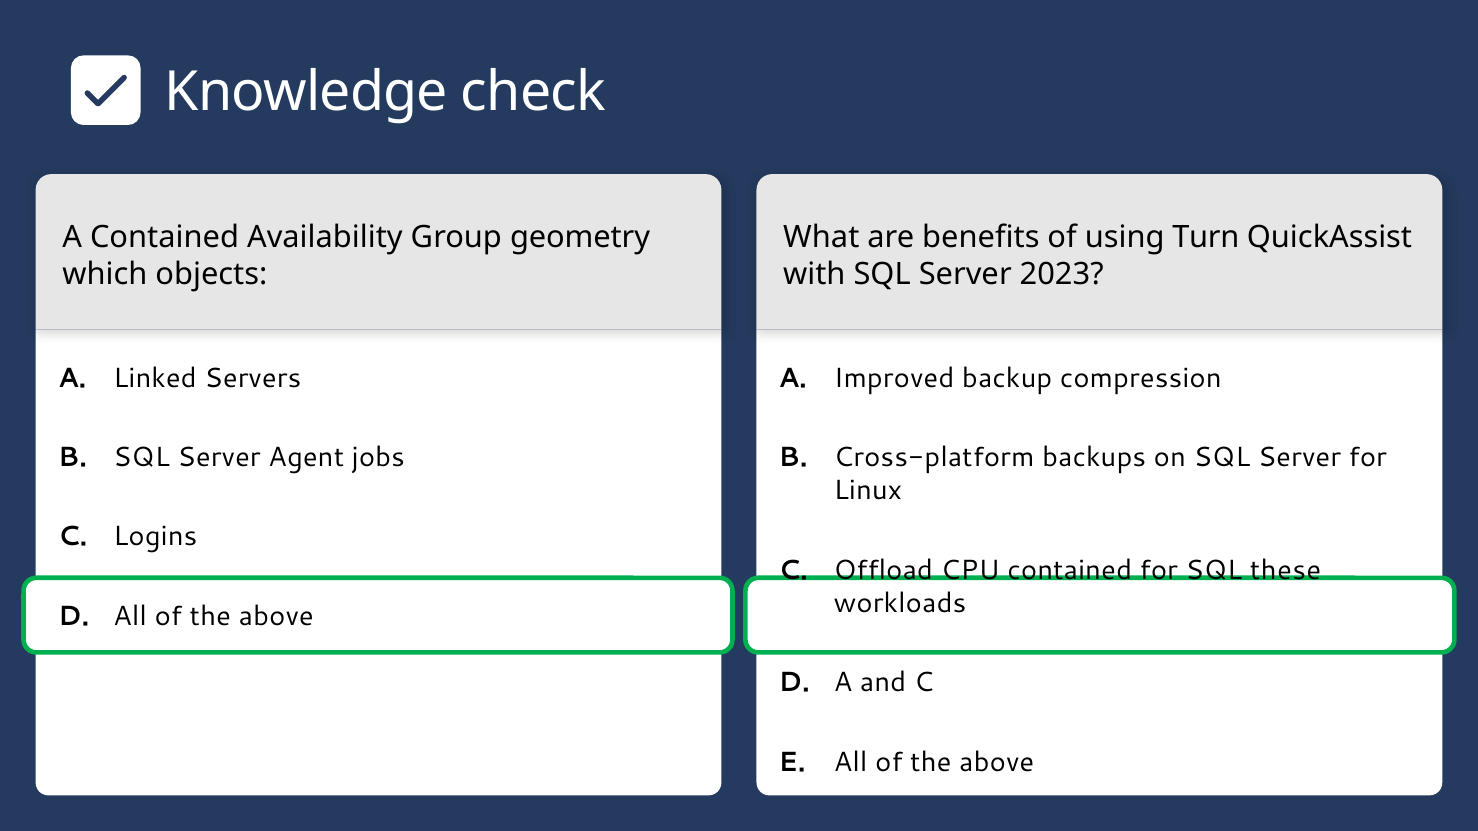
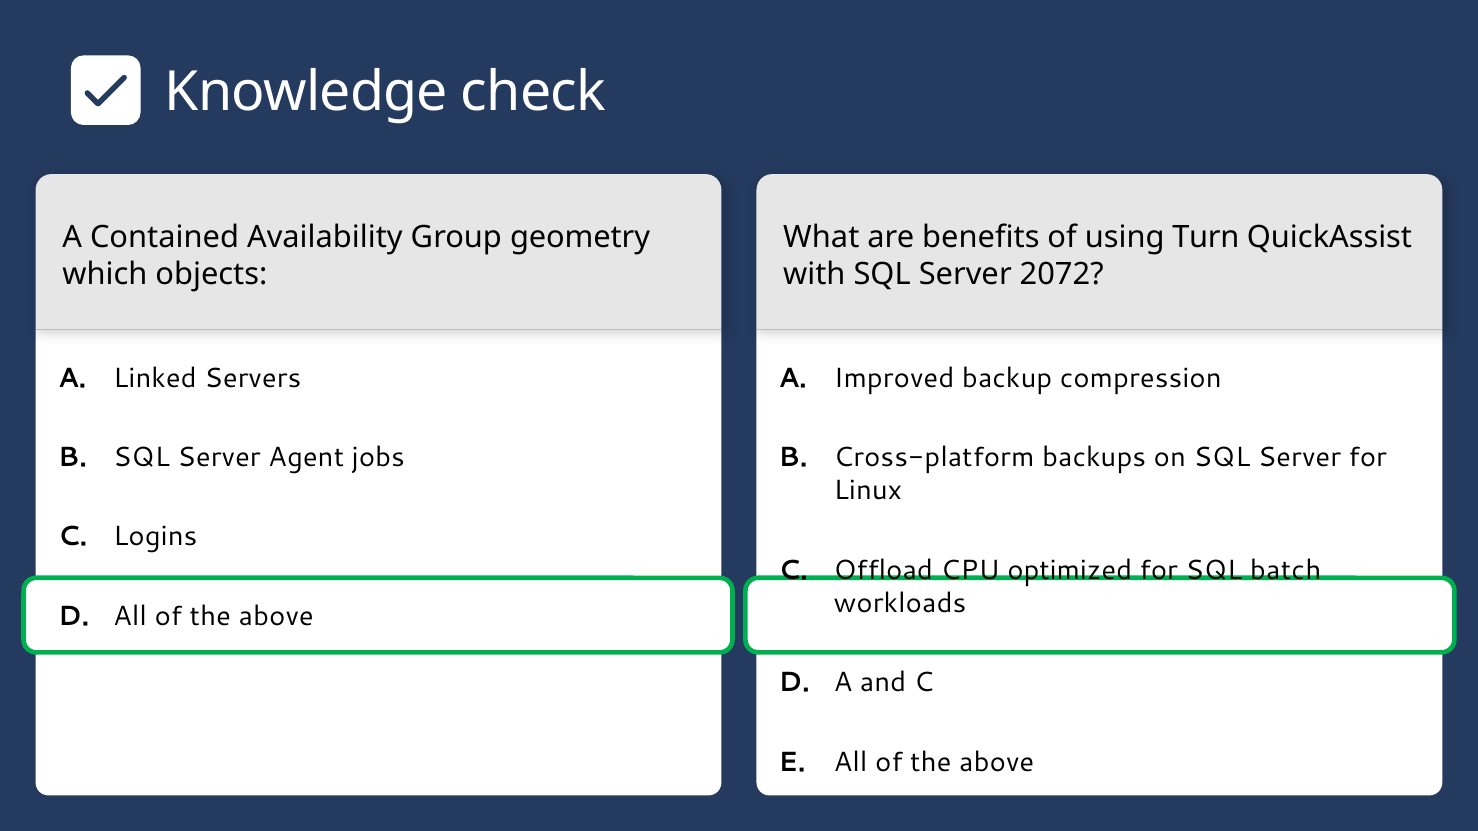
2023: 2023 -> 2072 (1062, 275)
CPU contained: contained -> optimized (1070, 570)
these: these -> batch (1286, 570)
